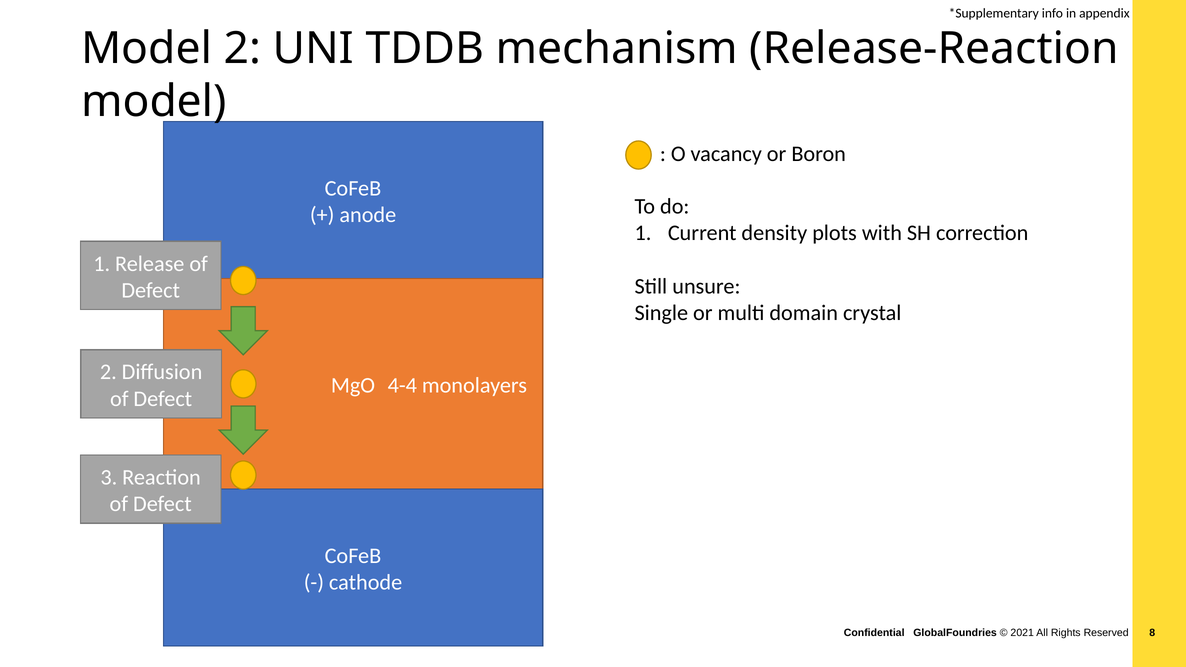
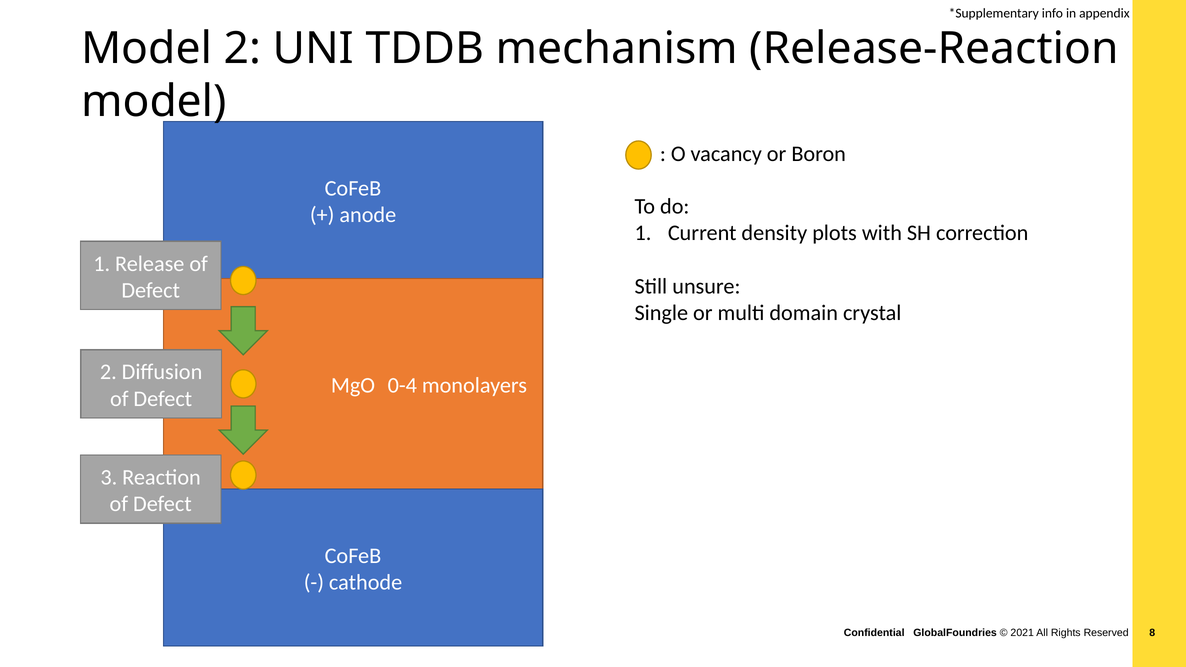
4-4: 4-4 -> 0-4 (402, 386)
